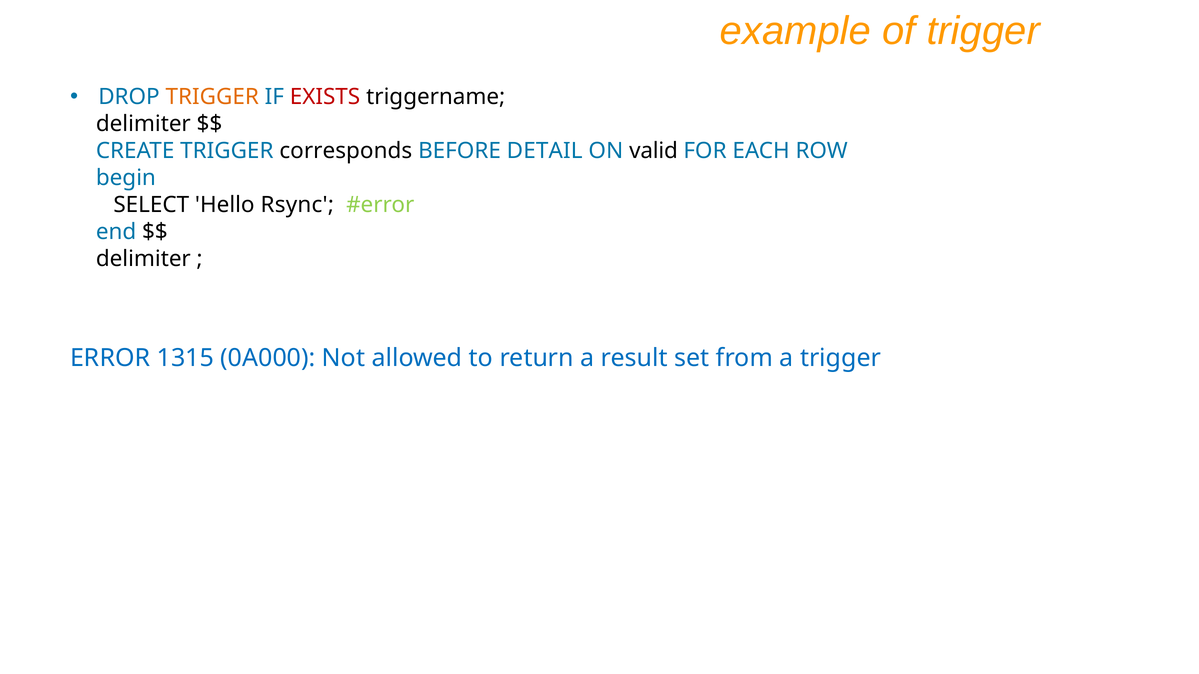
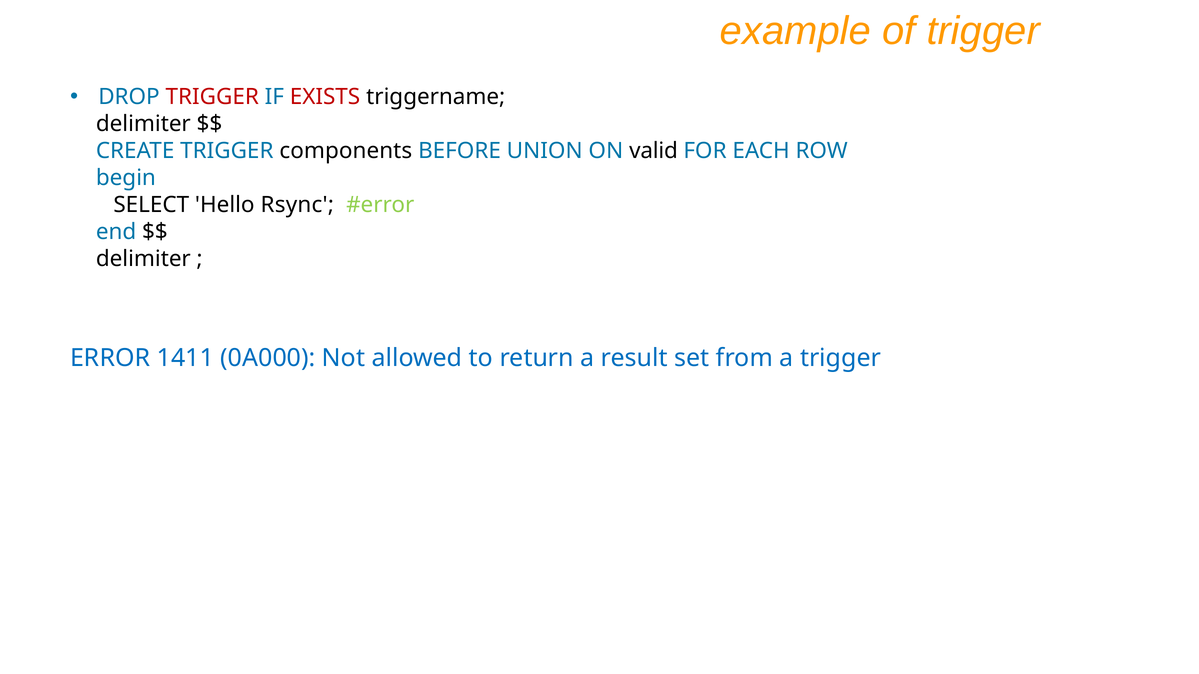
TRIGGER colour: orange -> red (212, 97)
corresponds: corresponds -> components (346, 151)
DETAIL: DETAIL -> UNION (545, 151)
1315: 1315 -> 1411 (185, 358)
